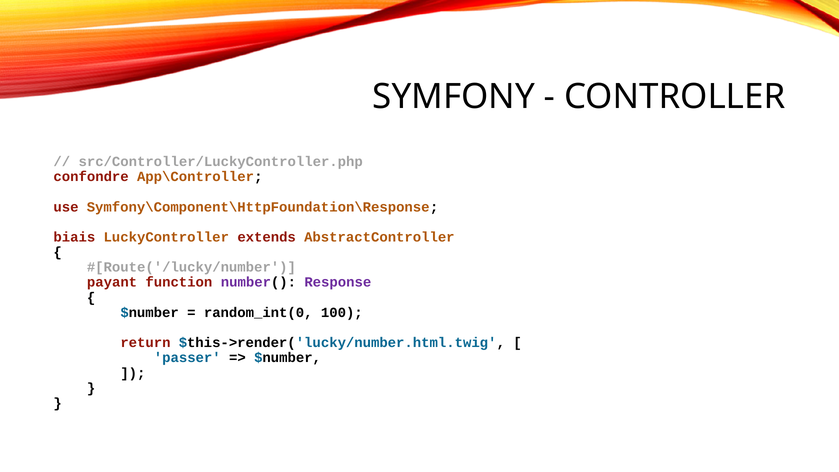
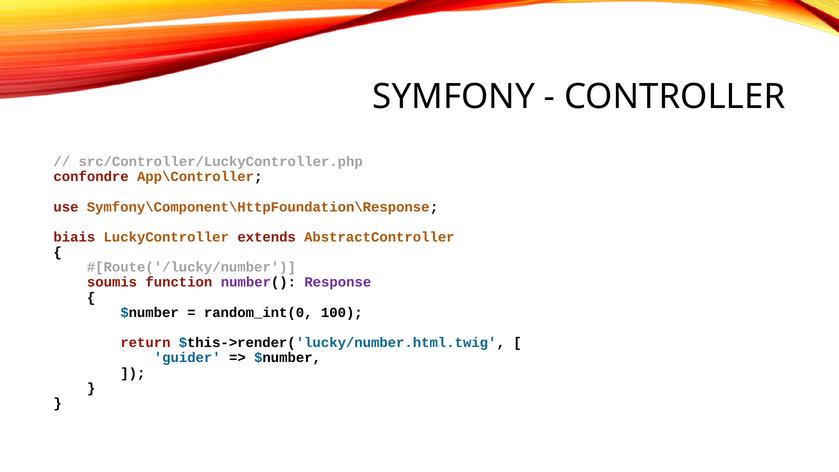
payant: payant -> soumis (112, 282)
passer: passer -> guider (187, 358)
